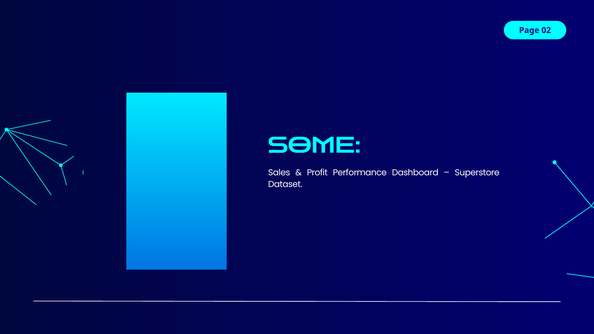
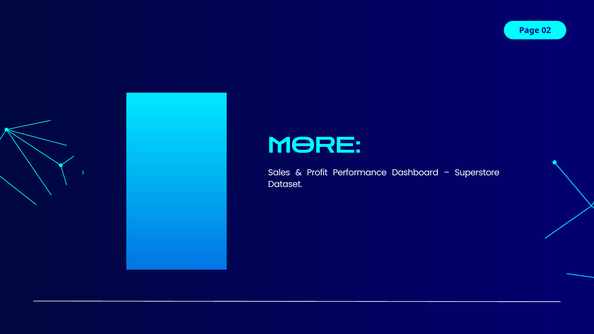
SOME: SOME -> MORE (315, 146)
